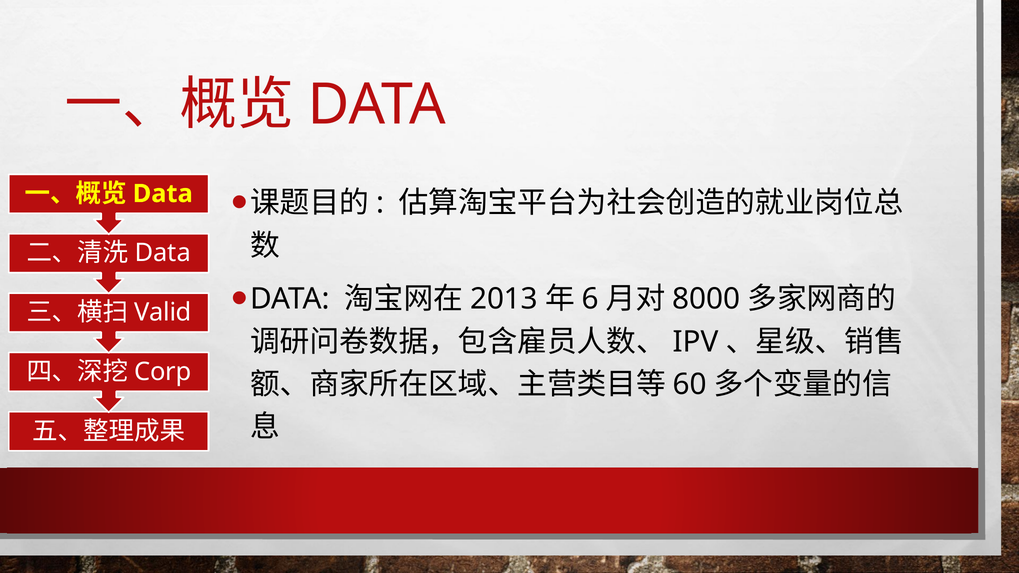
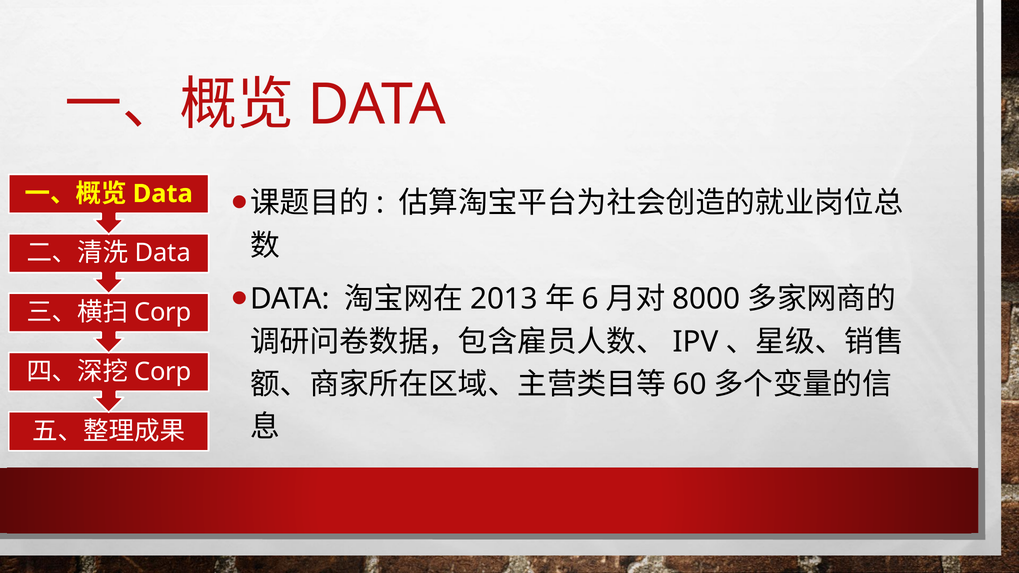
Valid: Valid -> Corp (163, 313)
